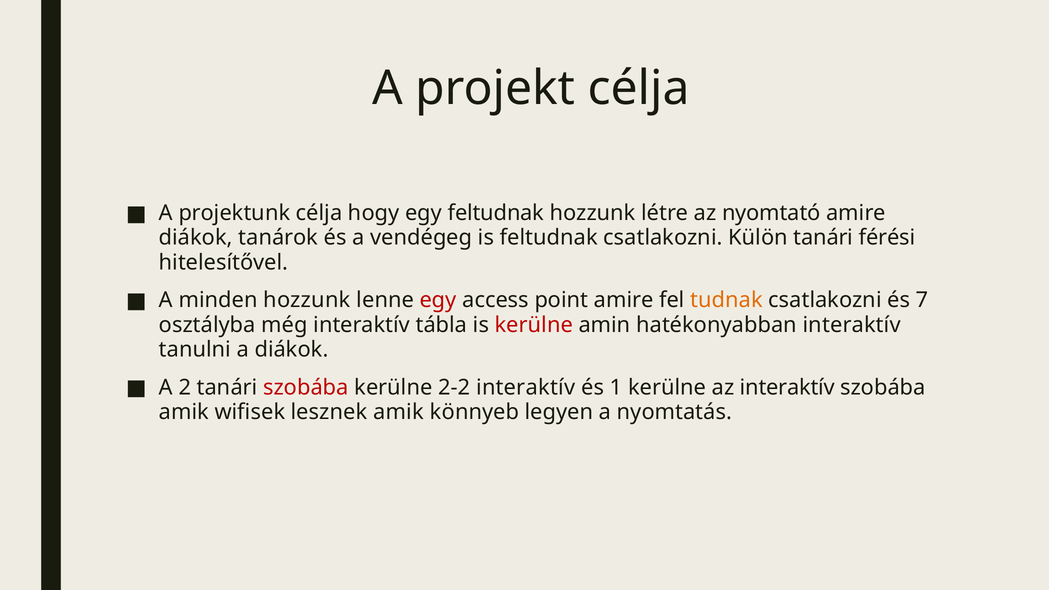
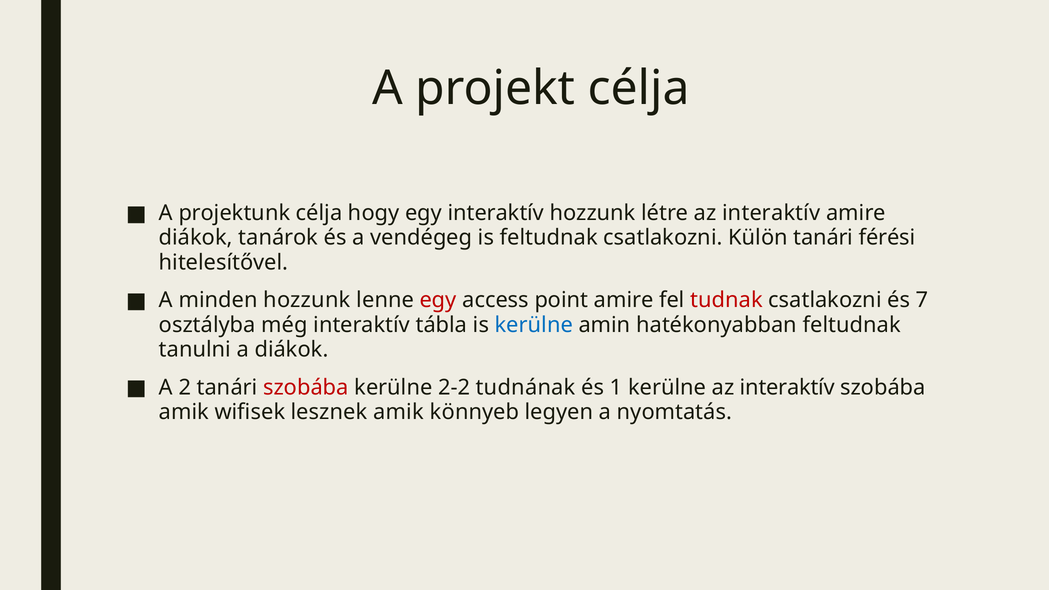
egy feltudnak: feltudnak -> interaktív (496, 213)
létre az nyomtató: nyomtató -> interaktív (771, 213)
tudnak colour: orange -> red (727, 300)
kerülne colour: red -> blue (534, 325)
hatékonyabban interaktív: interaktív -> feltudnak (852, 325)
2-2 interaktív: interaktív -> tudnának (526, 387)
